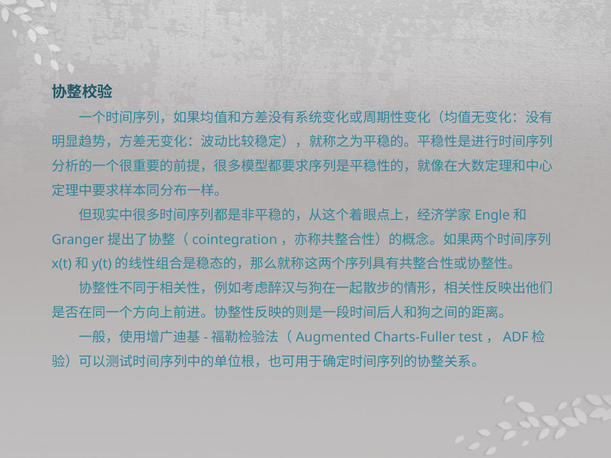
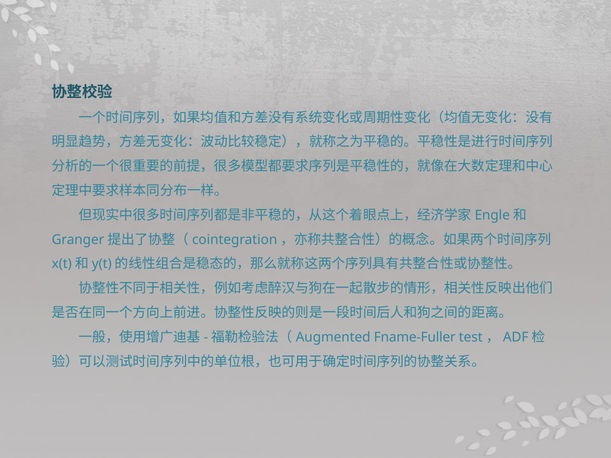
Charts-Fuller: Charts-Fuller -> Fname-Fuller (415, 337)
